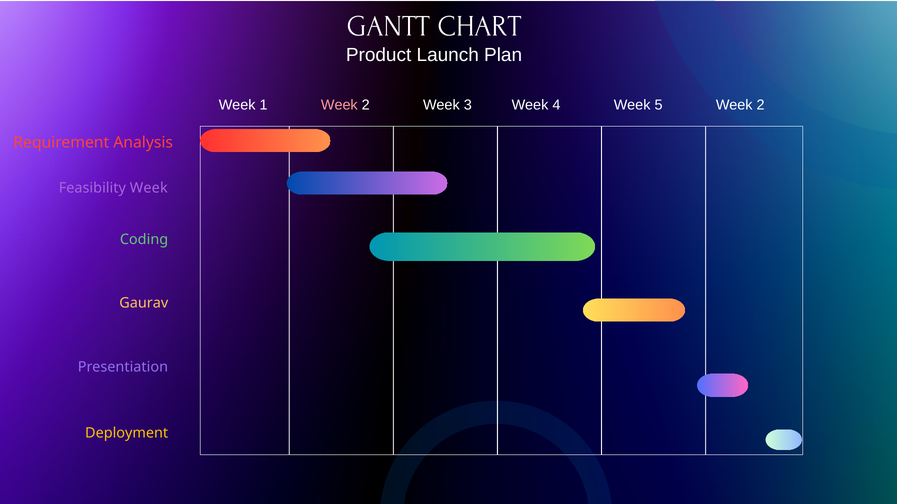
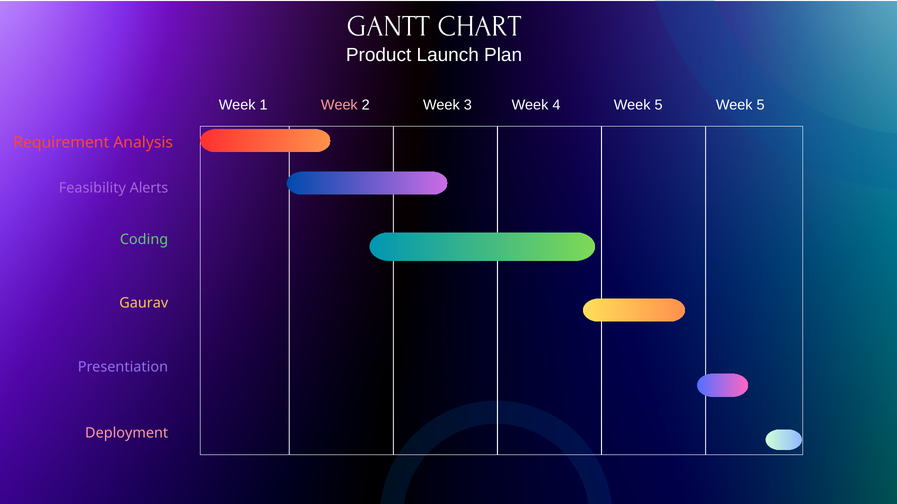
5 Week 2: 2 -> 5 (761, 105)
Feasibility Week: Week -> Alerts (149, 188)
Deployment colour: yellow -> pink (127, 433)
